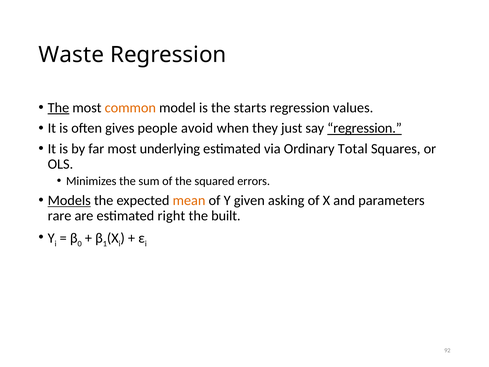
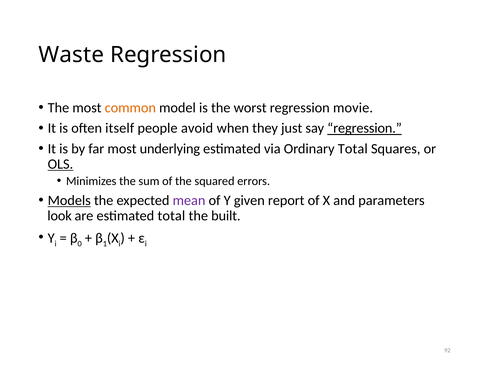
The underline: present -> none (58, 108)
starts: starts -> worst (250, 108)
values: values -> movie (353, 108)
gives: gives -> itself (120, 128)
OLS underline: none -> present (60, 164)
mean colour: orange -> purple (189, 200)
asking: asking -> report (286, 200)
rare: rare -> look (60, 216)
estimated right: right -> total (171, 216)
